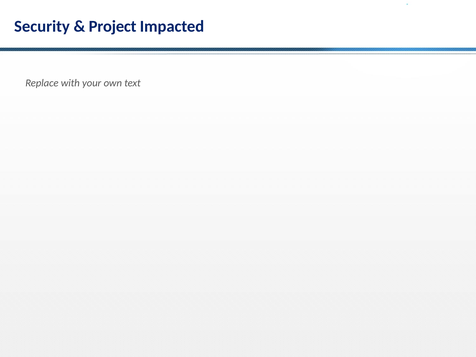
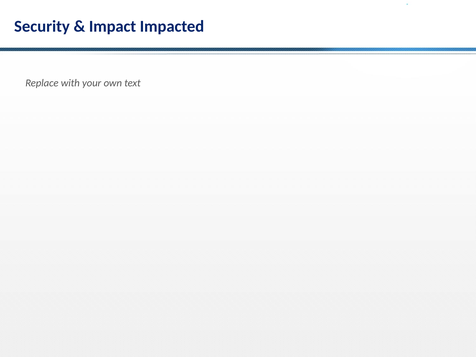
Project: Project -> Impact (113, 26)
